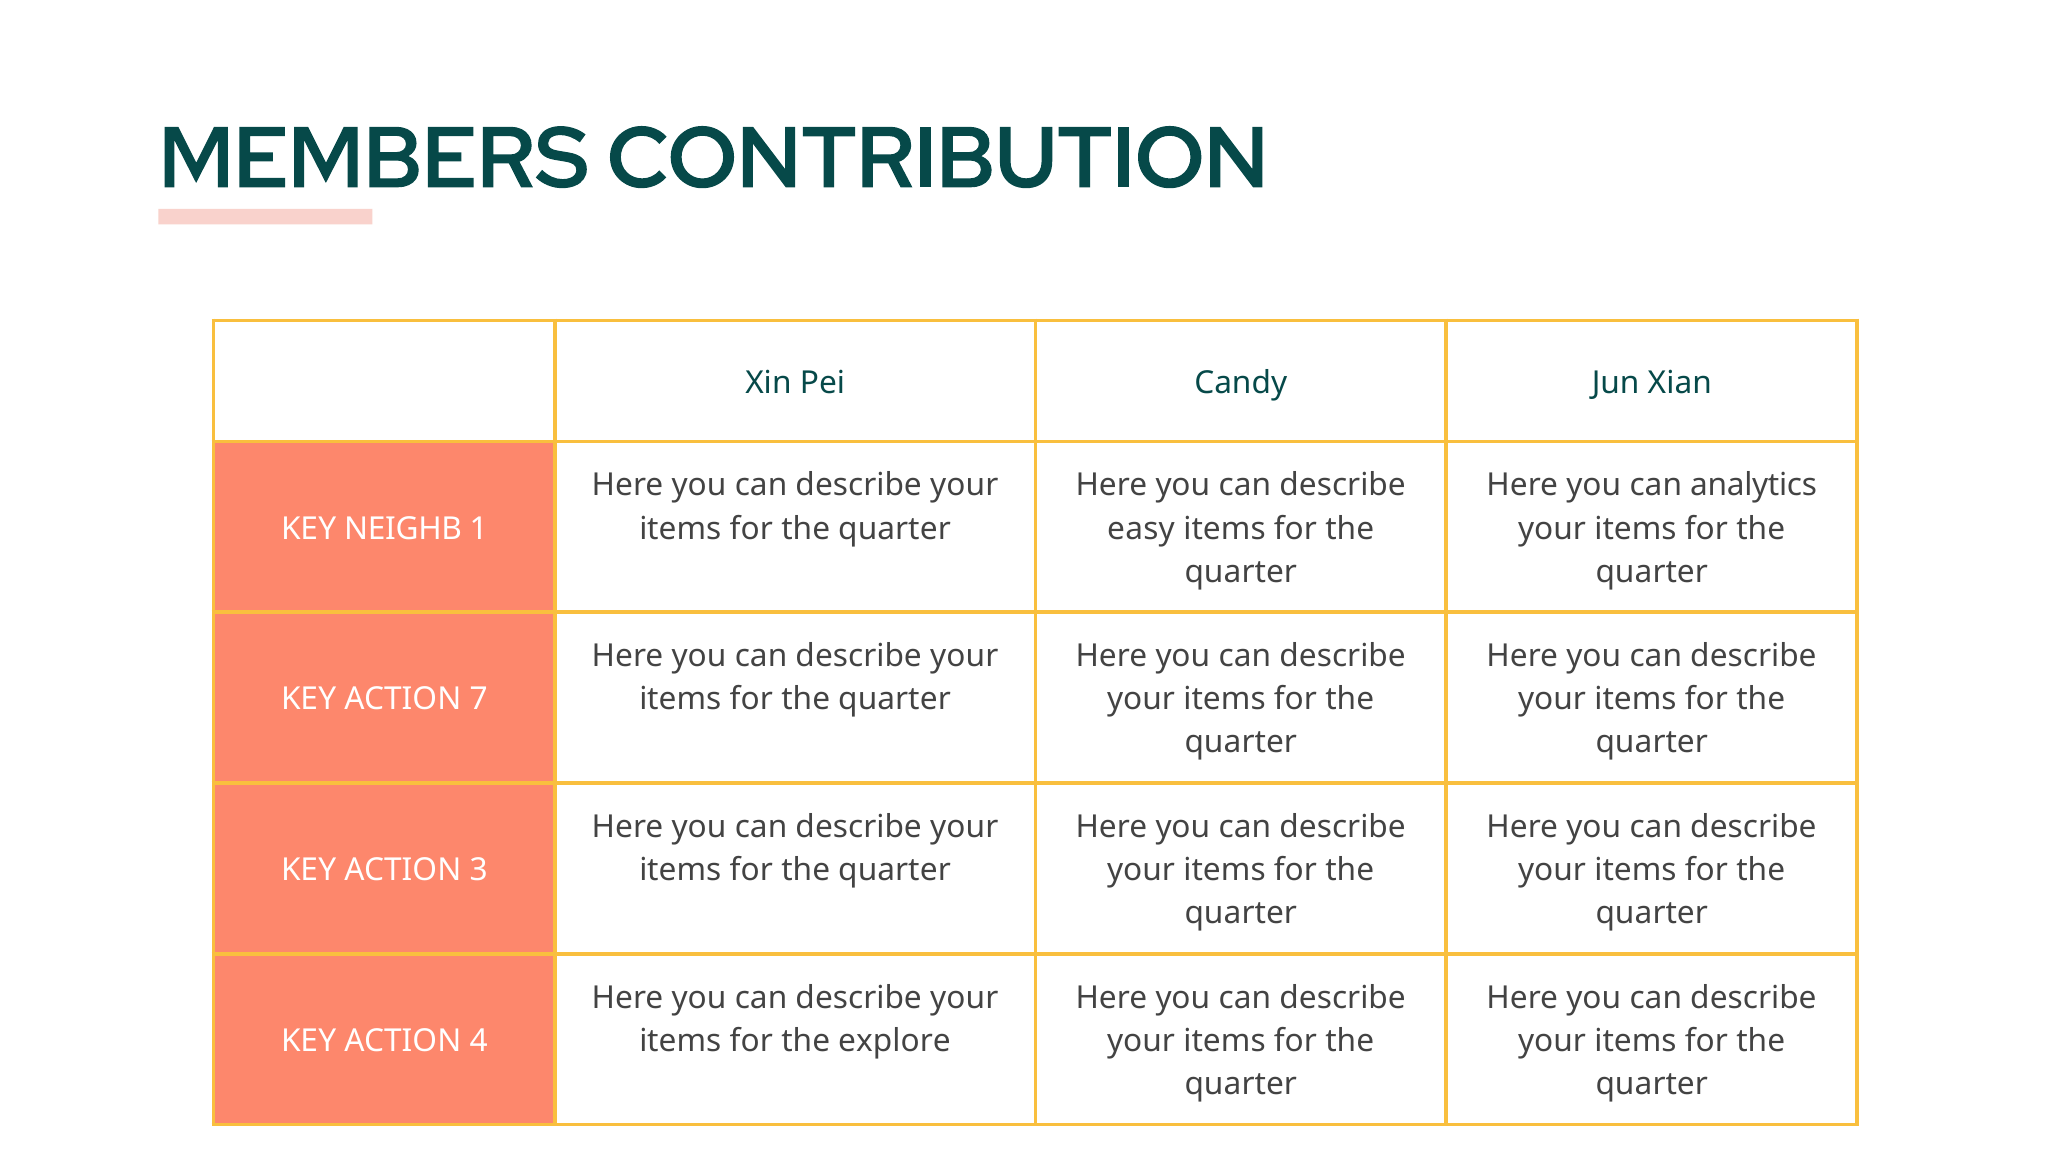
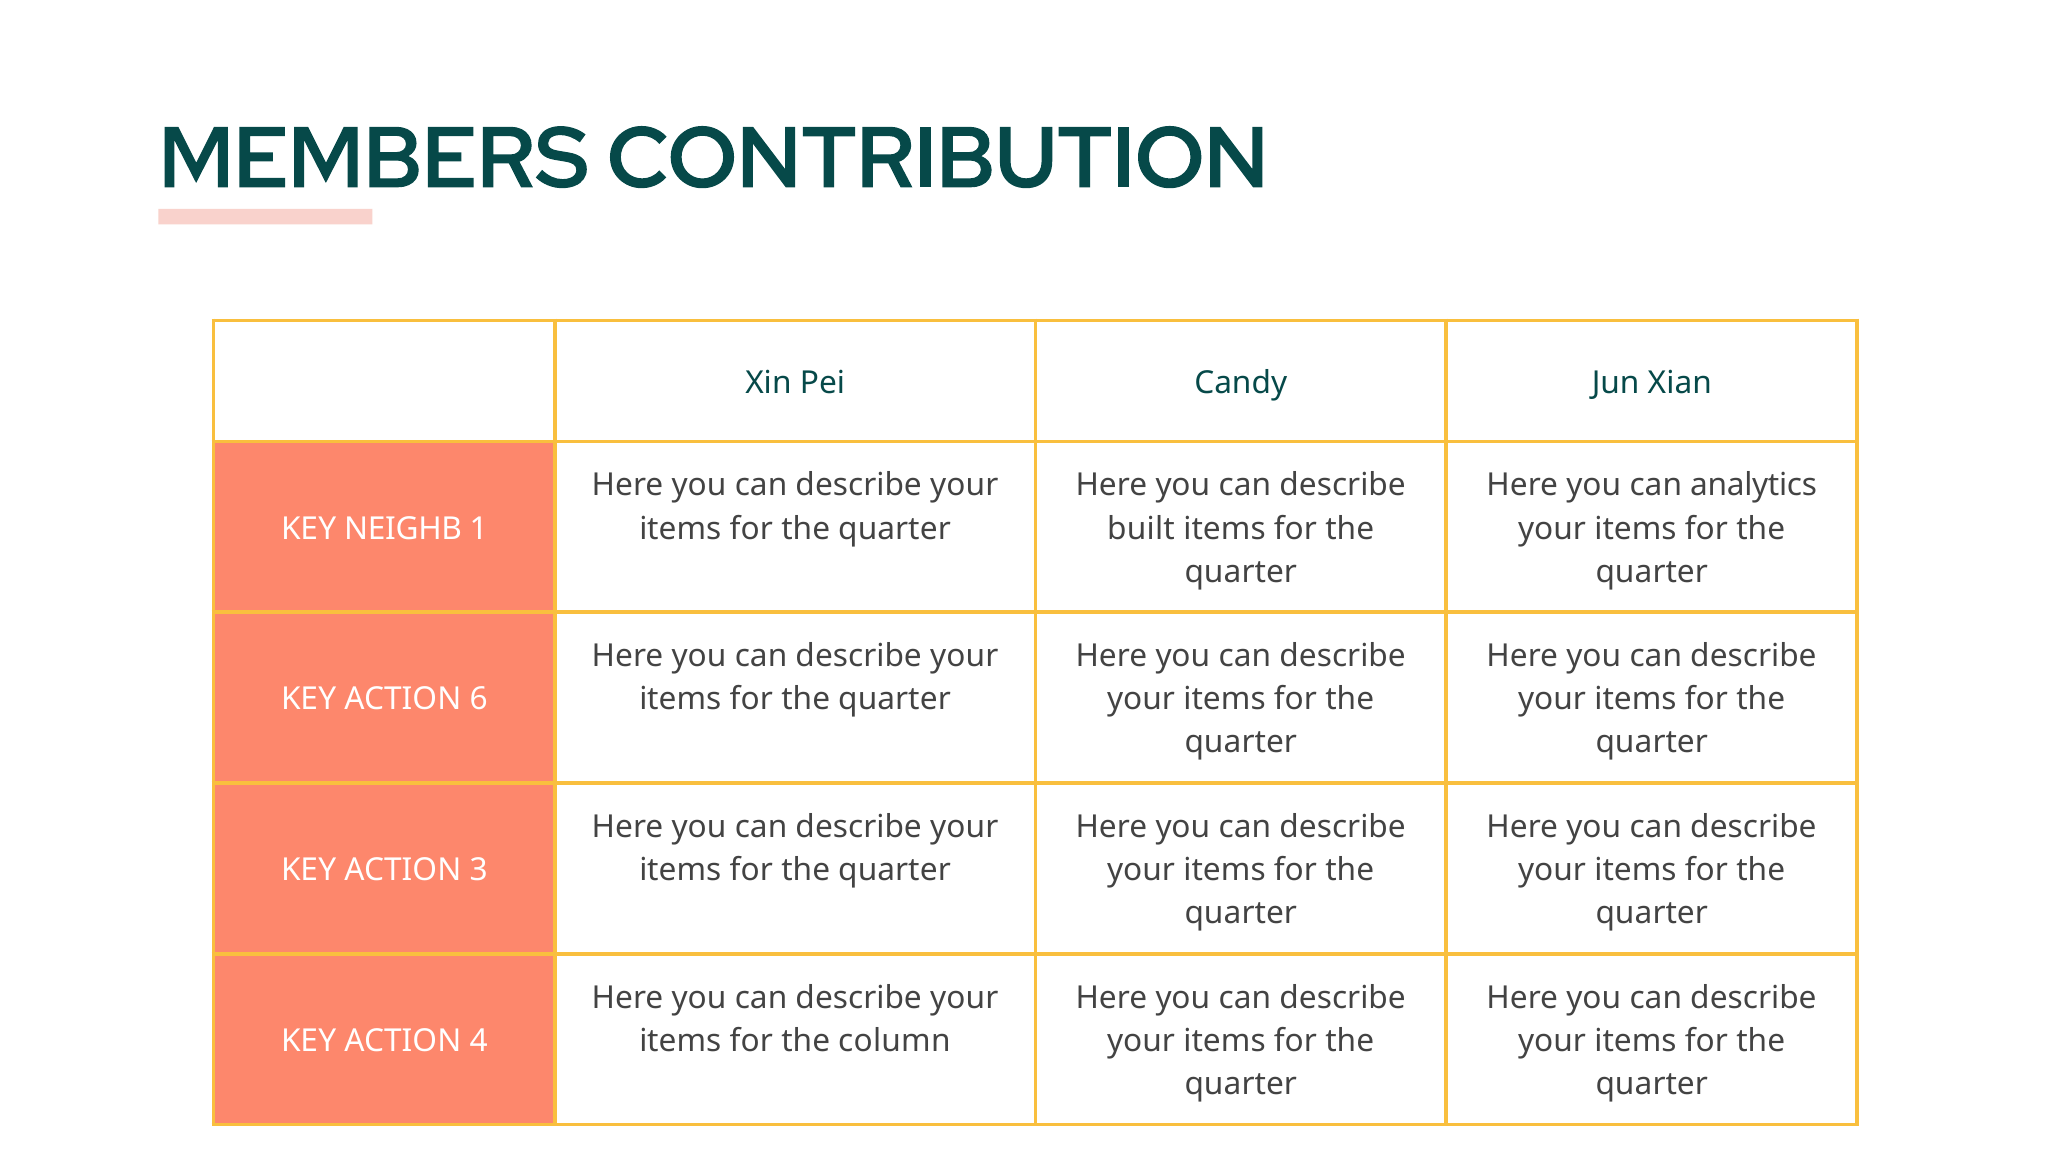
easy: easy -> built (1141, 529)
7: 7 -> 6 (479, 699)
explore: explore -> column (894, 1041)
